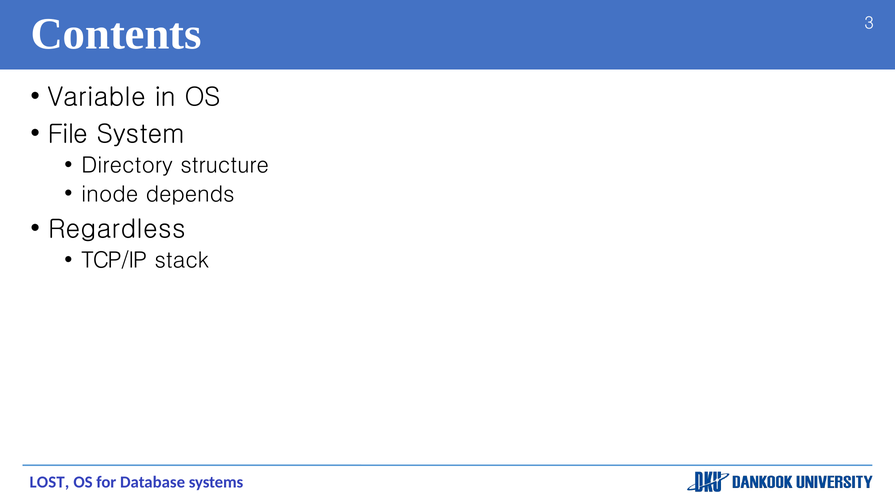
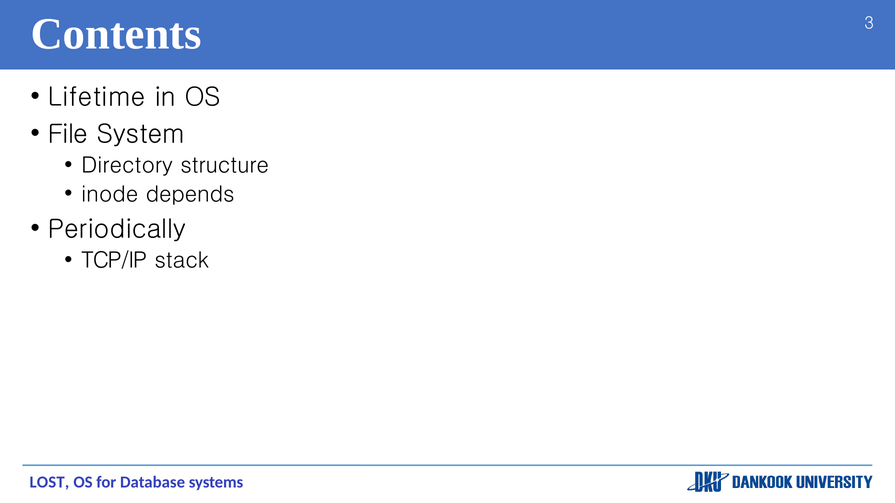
Variable: Variable -> Lifetime (97, 97)
Regardless: Regardless -> Periodically (117, 229)
